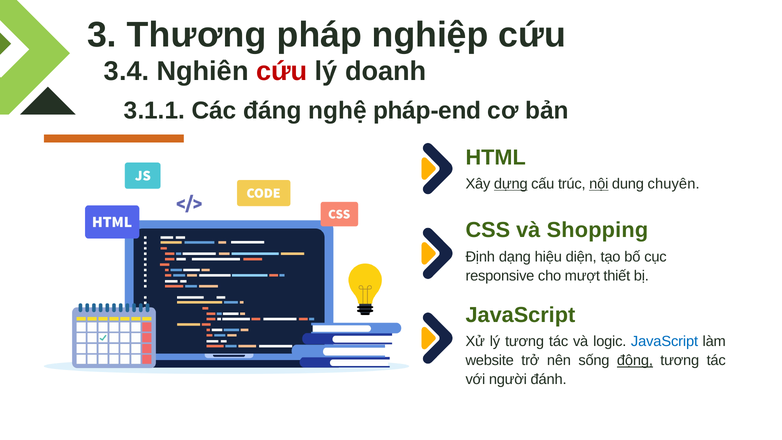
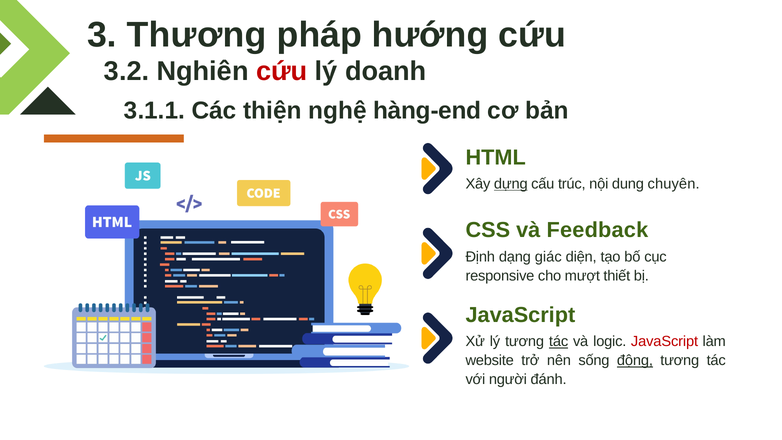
nghiệp: nghiệp -> hướng (430, 35)
3.4: 3.4 -> 3.2 (127, 71)
đáng: đáng -> thiện (273, 111)
pháp-end: pháp-end -> hàng-end (427, 111)
nội underline: present -> none (599, 184)
Shopping: Shopping -> Feedback (597, 230)
hiệu: hiệu -> giác (548, 257)
tác underline: none -> present (559, 341)
JavaScript colour: blue -> red (665, 341)
